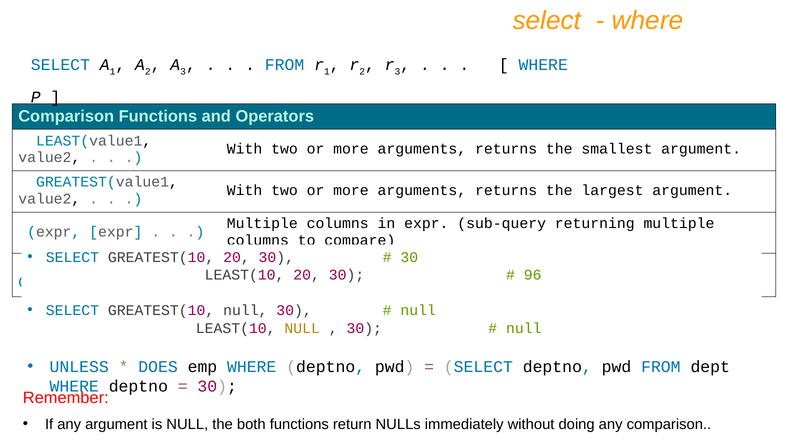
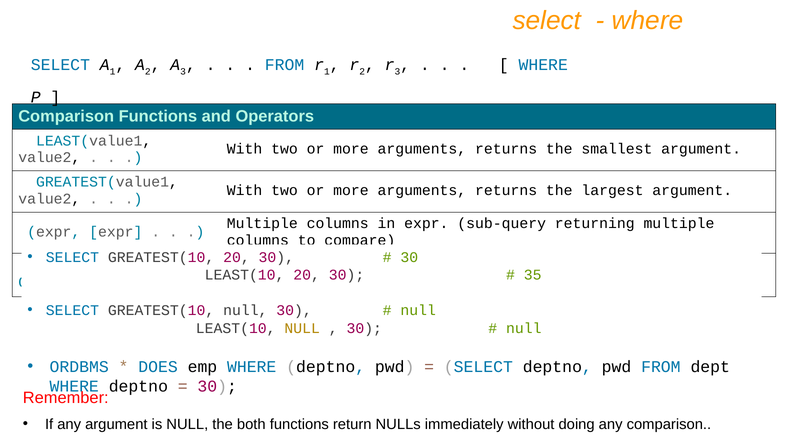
96: 96 -> 35 (533, 275)
UNLESS: UNLESS -> ORDBMS (79, 367)
